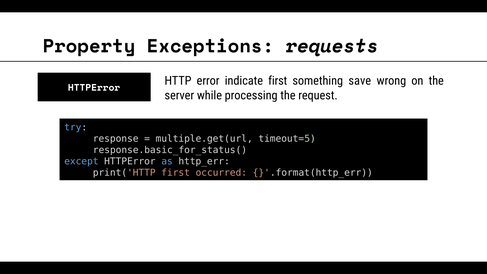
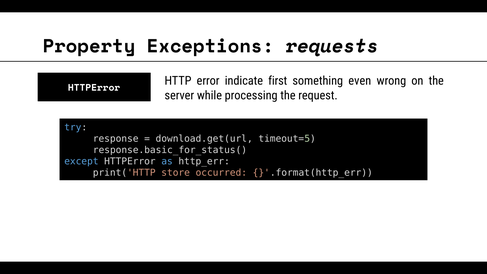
save: save -> even (360, 81)
multiple.get(url: multiple.get(url -> download.get(url (204, 139)
print('HTTP first: first -> store (176, 173)
